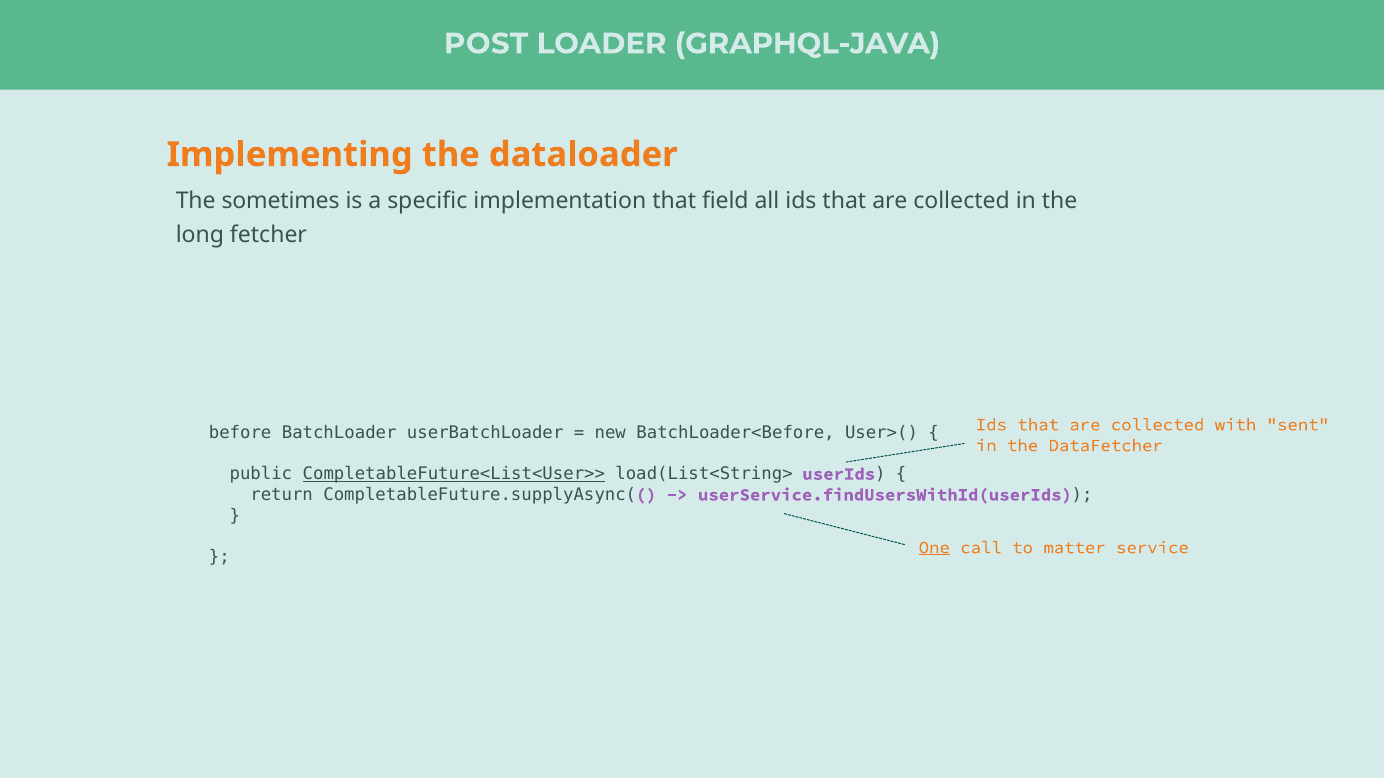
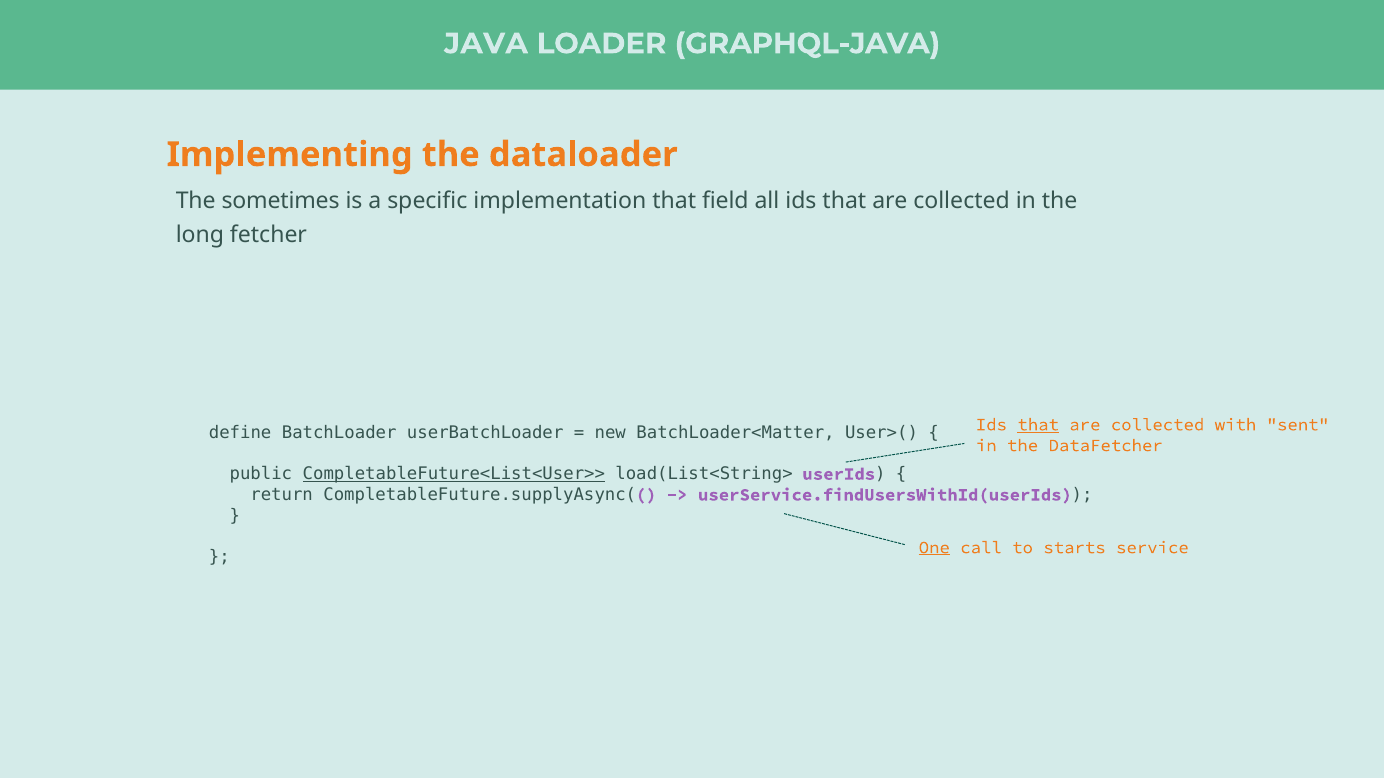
POST: POST -> JAVA (486, 44)
that underline: none -> present (1038, 425)
before: before -> define (240, 433)
BatchLoader<Before: BatchLoader<Before -> BatchLoader<Matter (736, 433)
matter: matter -> starts (1075, 548)
